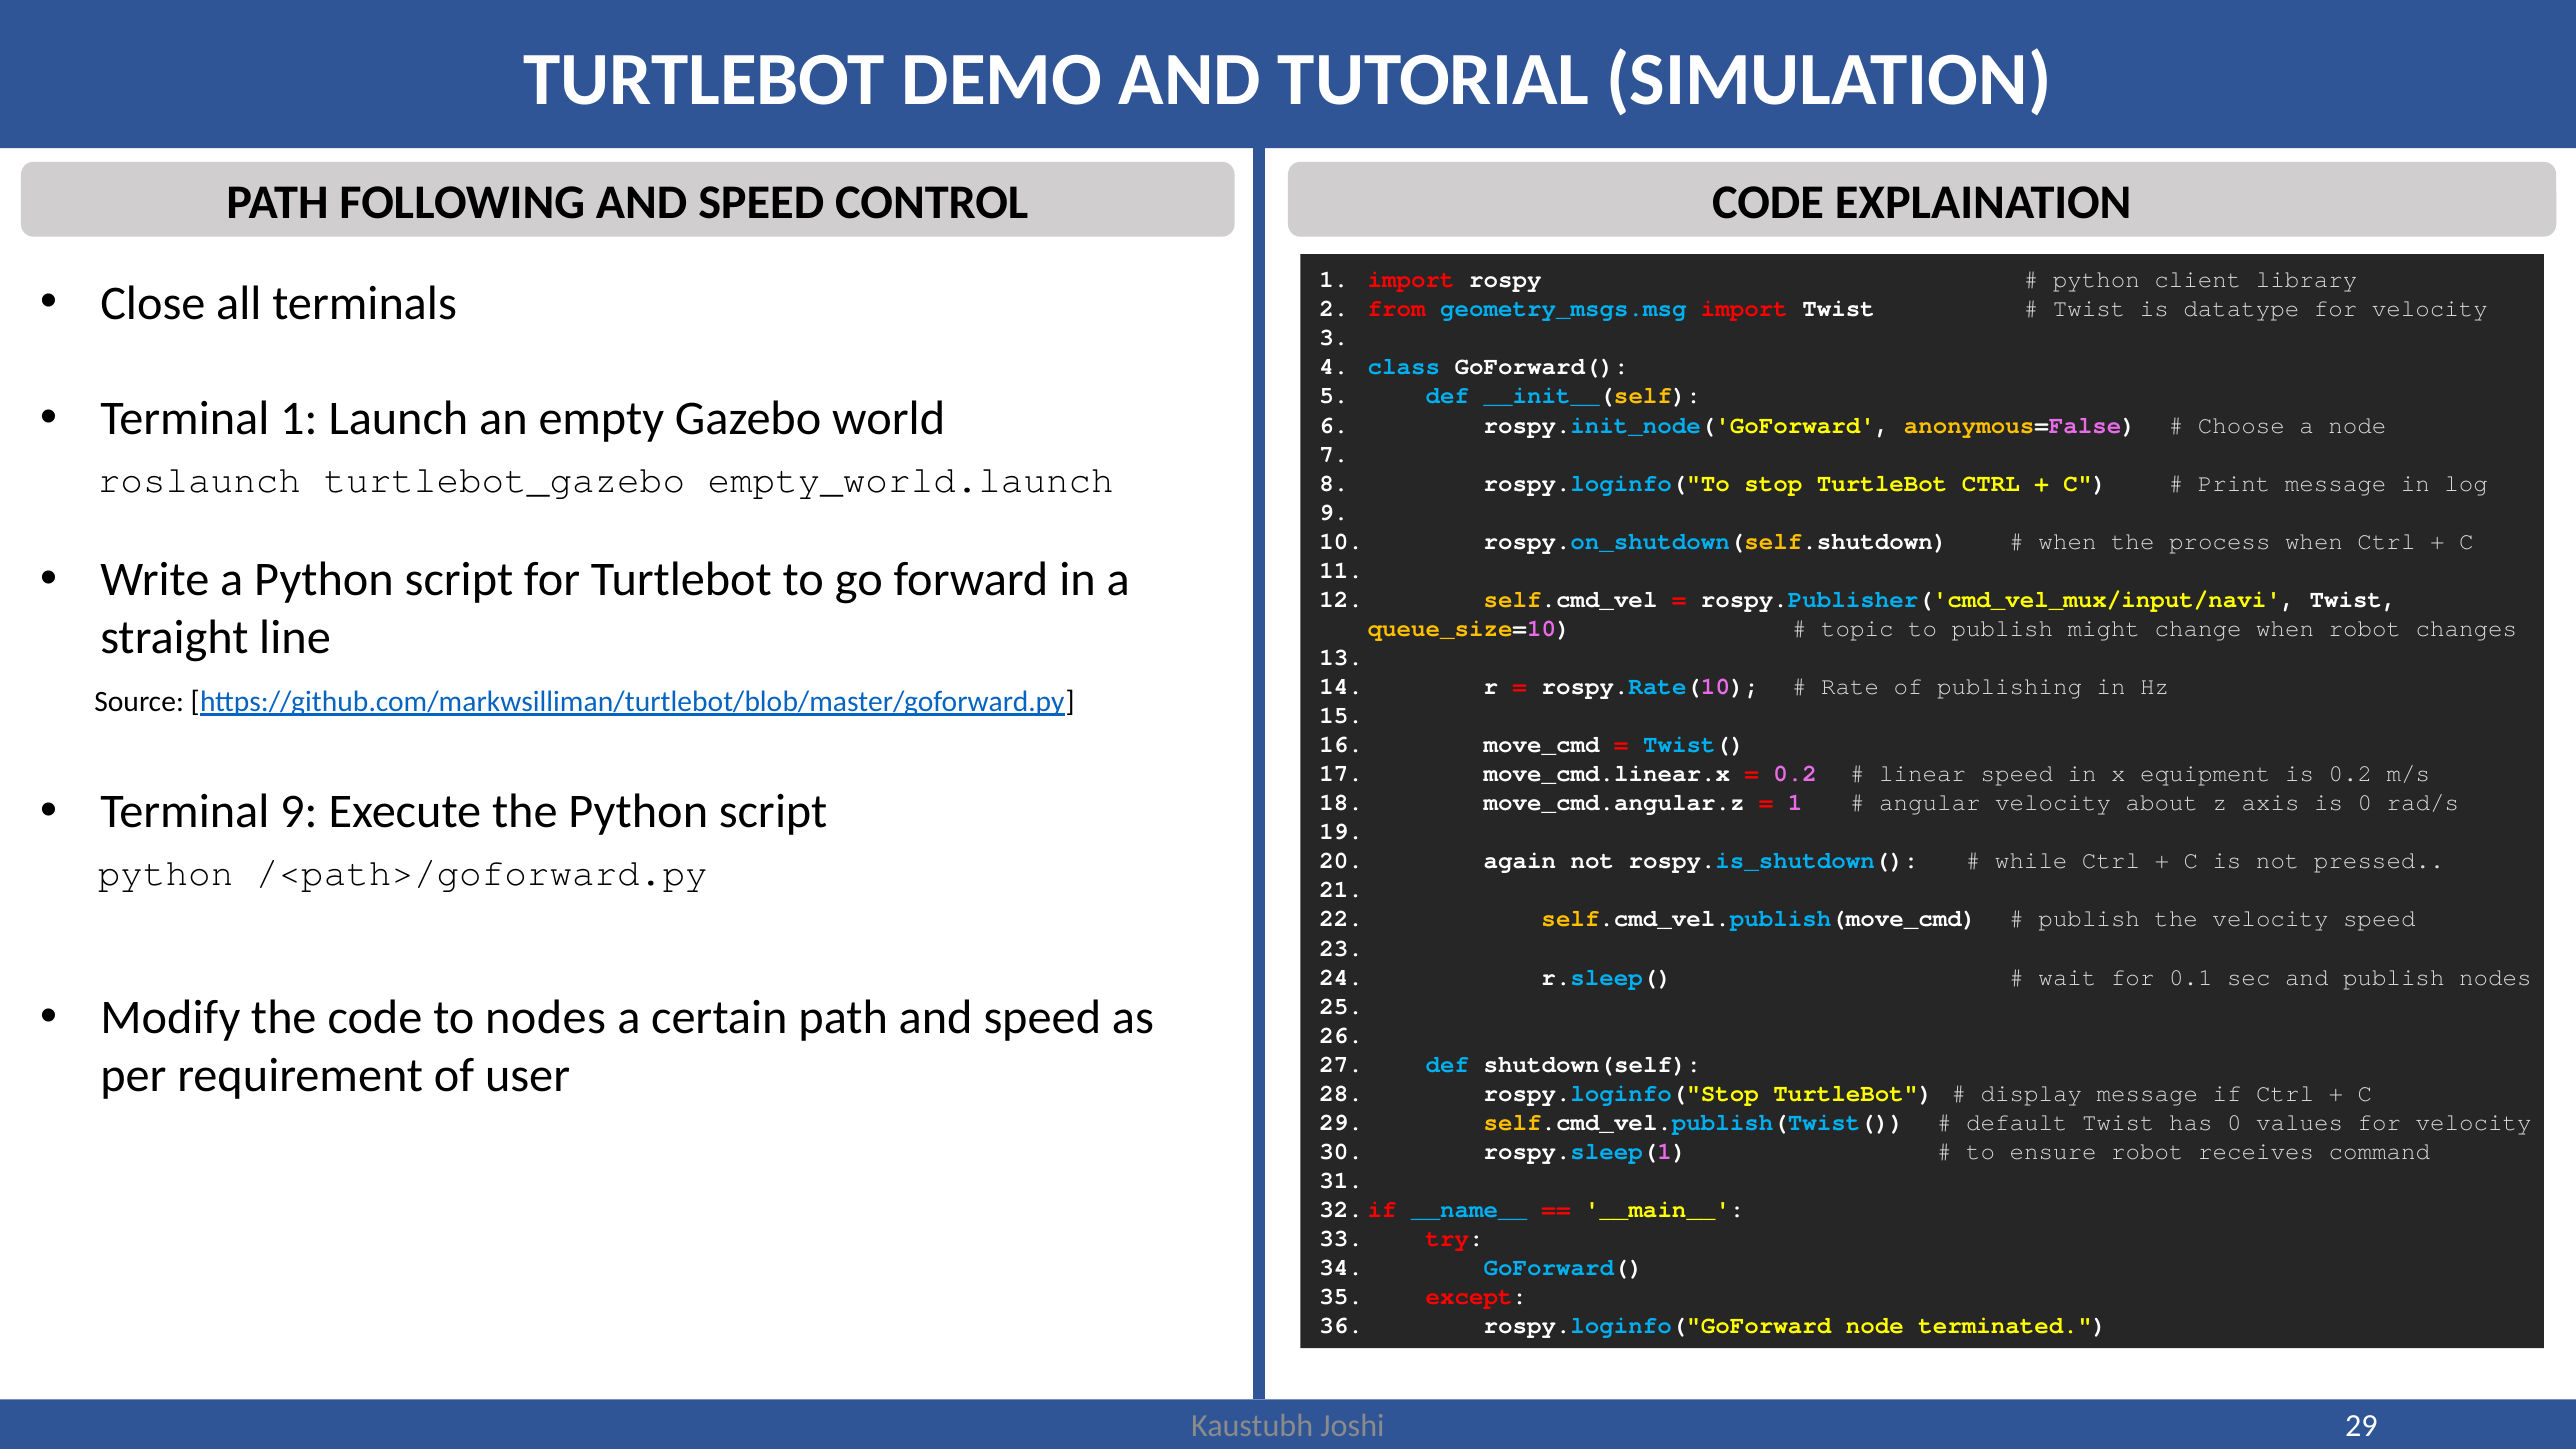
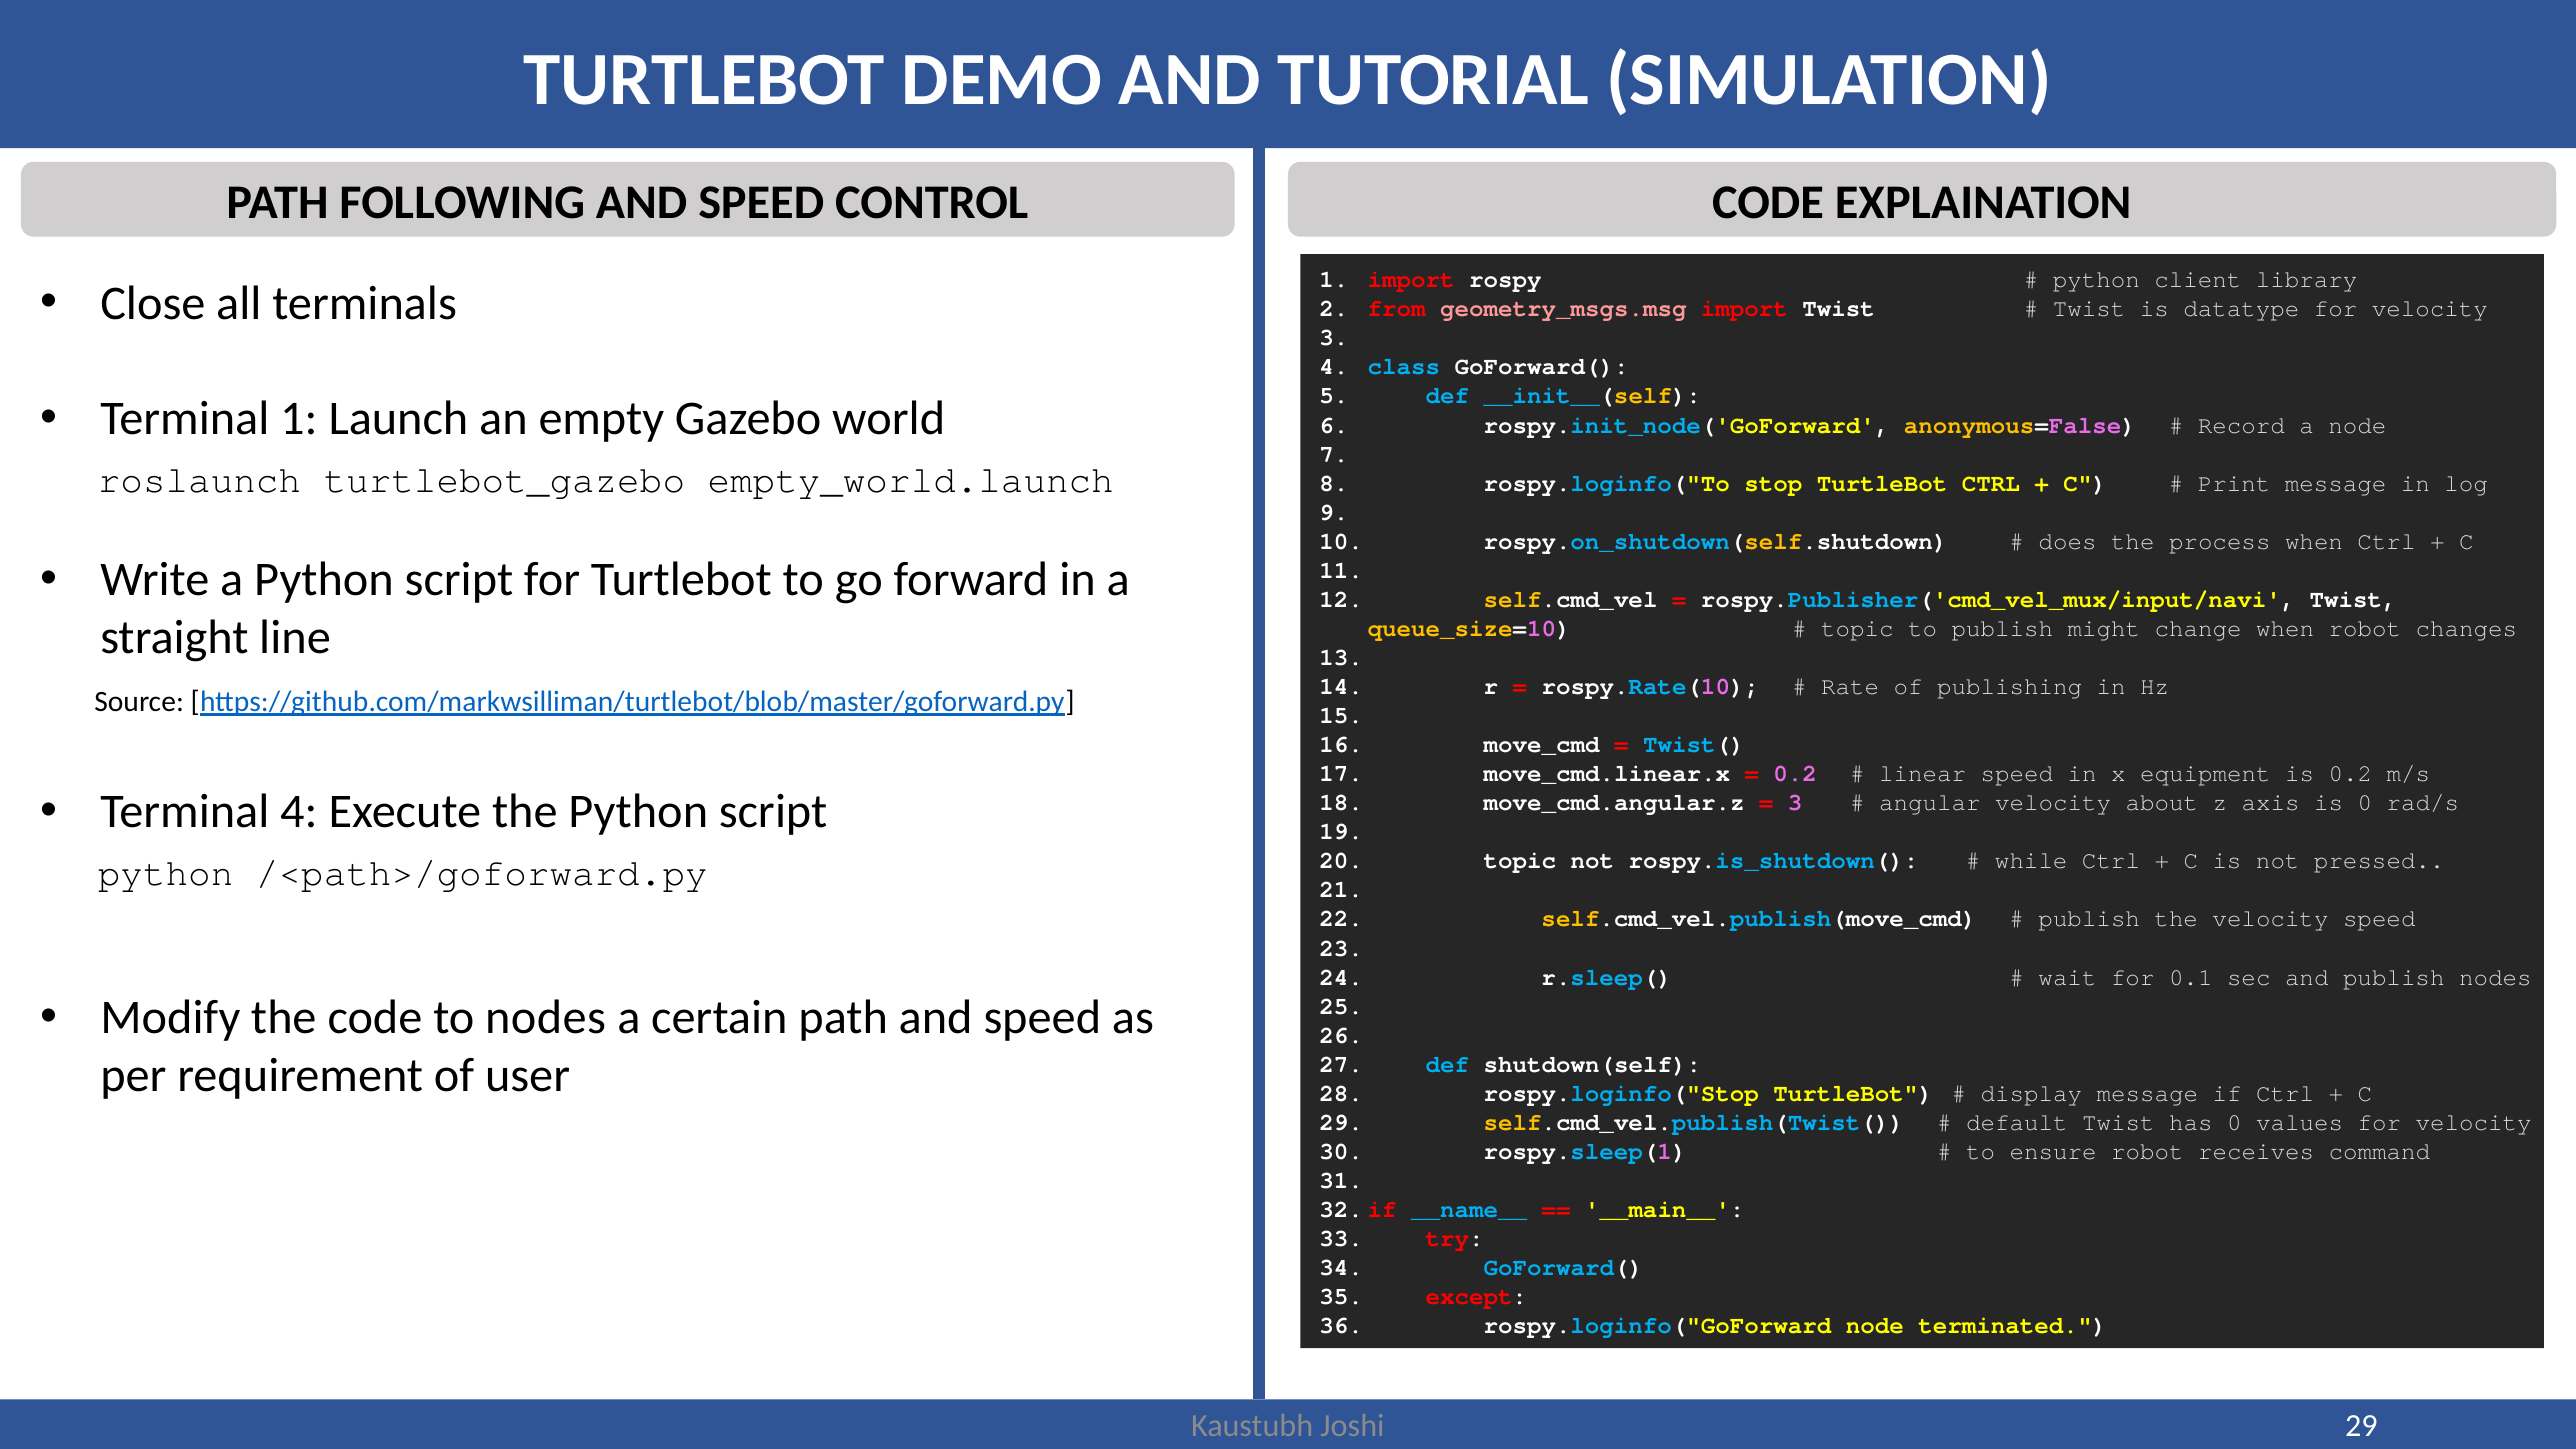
geometry_msgs.msg colour: light blue -> pink (1563, 309)
Choose: Choose -> Record (2241, 425)
when: when -> does (2068, 541)
Terminal 9: 9 -> 4 (299, 812)
1: 1 -> 3 (1795, 803)
again: again -> topic (1520, 861)
